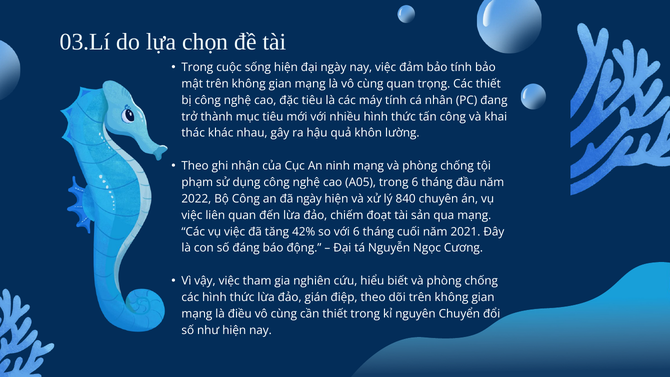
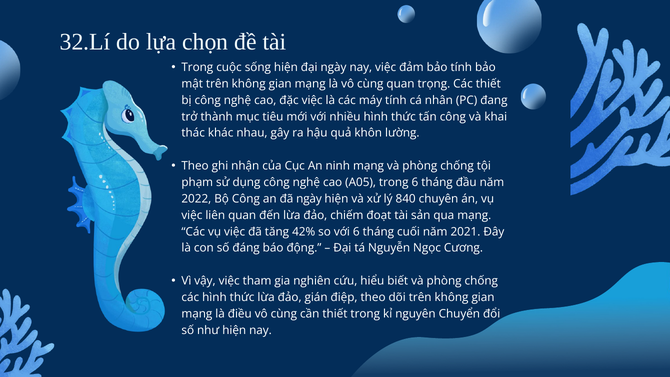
03.Lí: 03.Lí -> 32.Lí (85, 42)
đặc tiêu: tiêu -> việc (312, 100)
